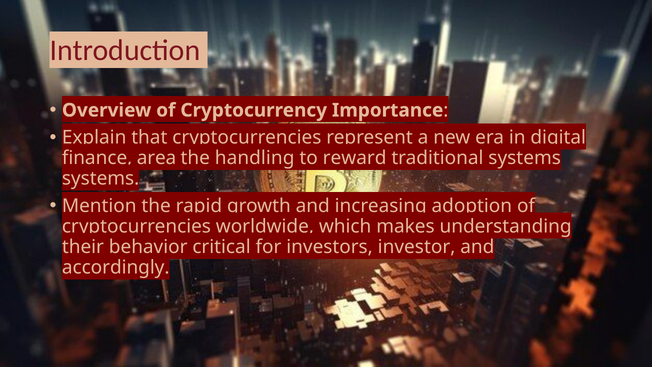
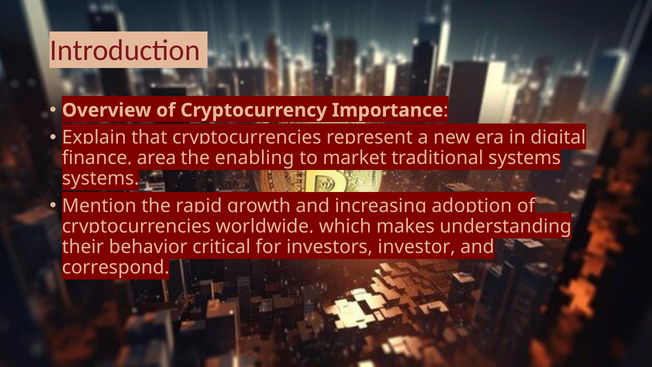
handling: handling -> enabling (255, 158)
reward: reward -> market (355, 158)
accordingly: accordingly -> correspond (116, 267)
